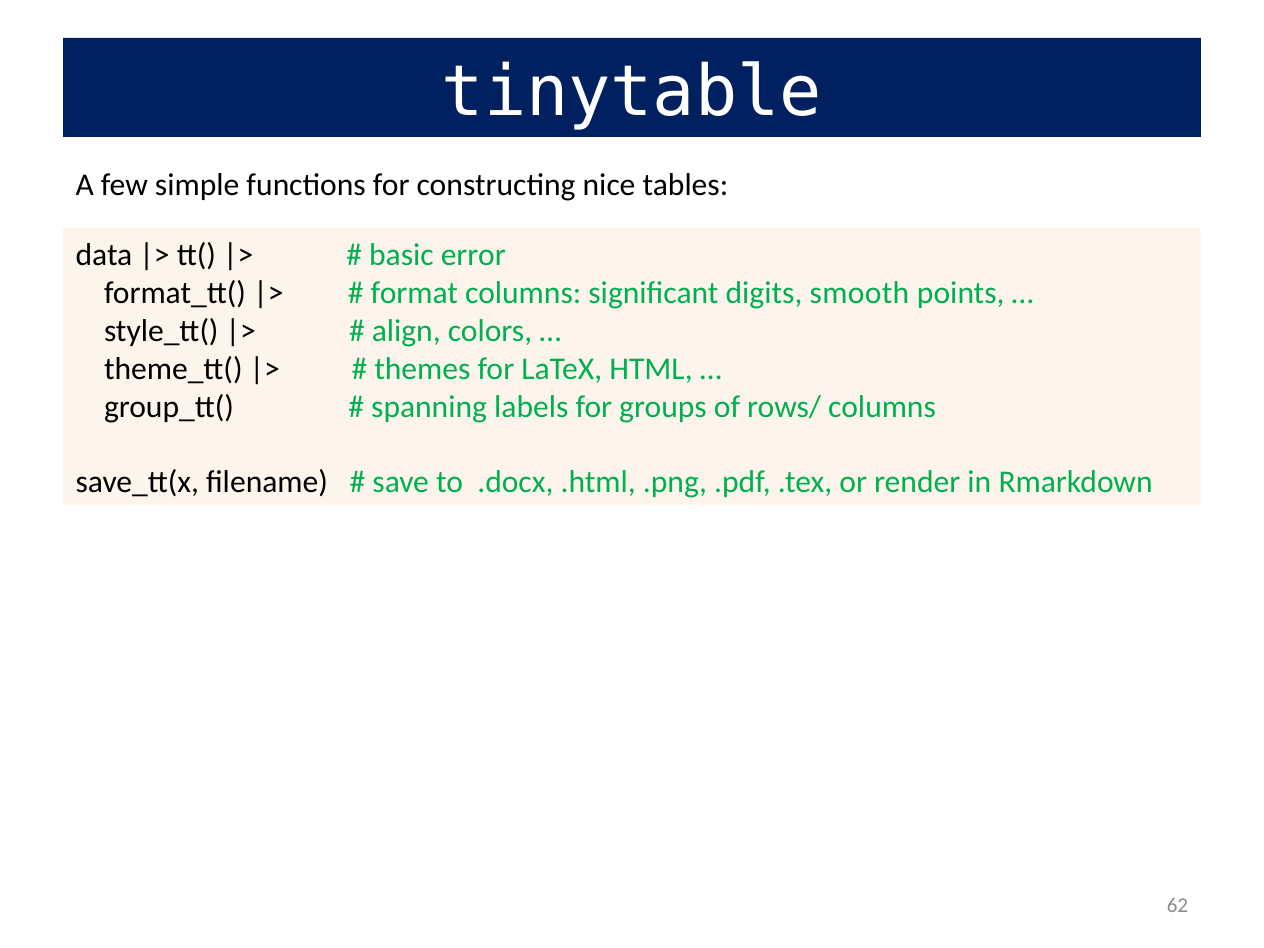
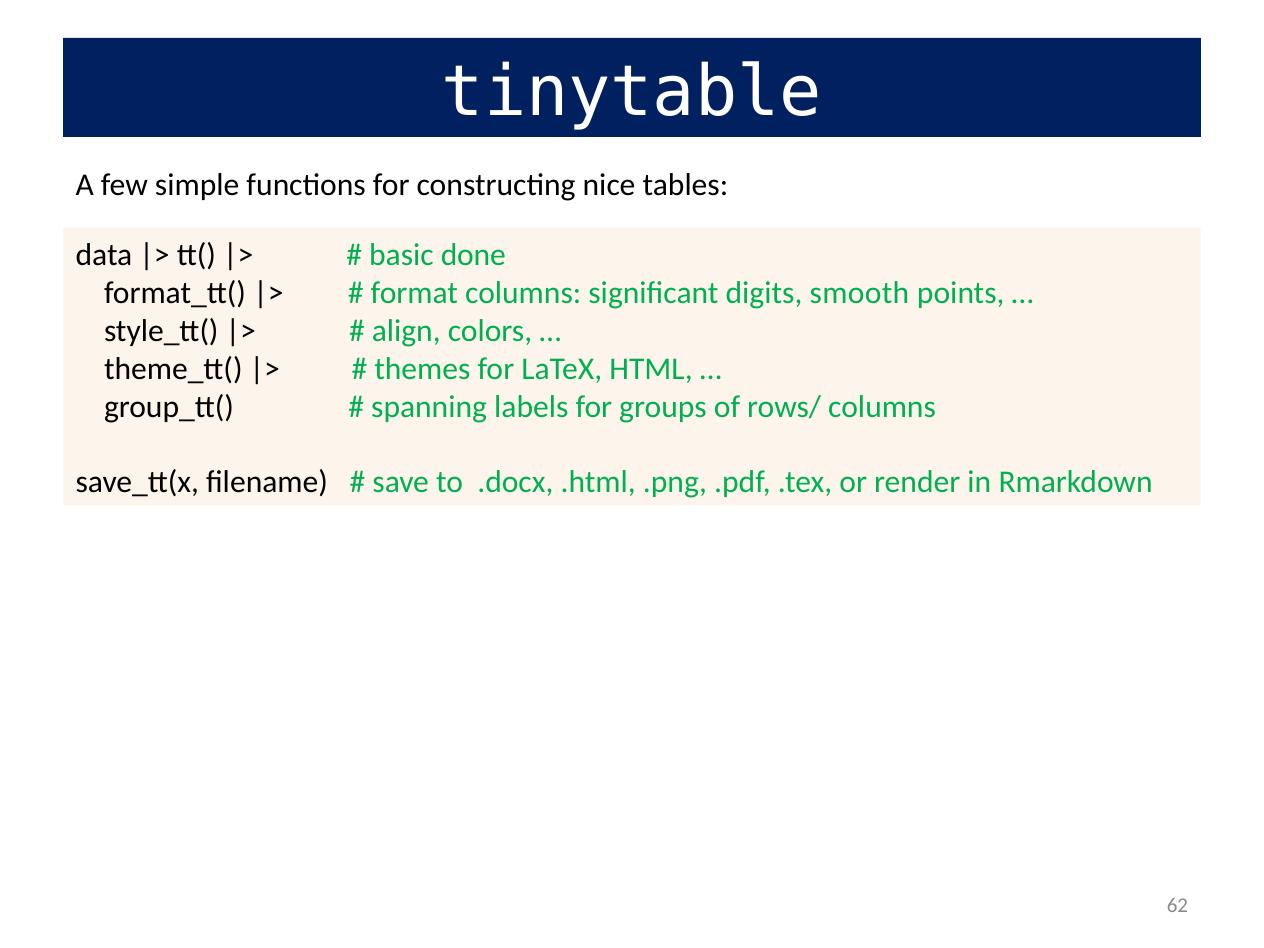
error: error -> done (473, 255)
